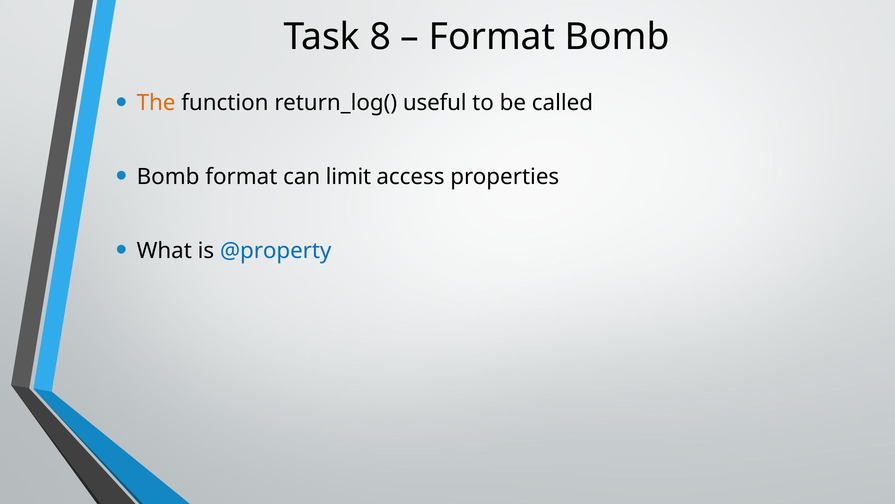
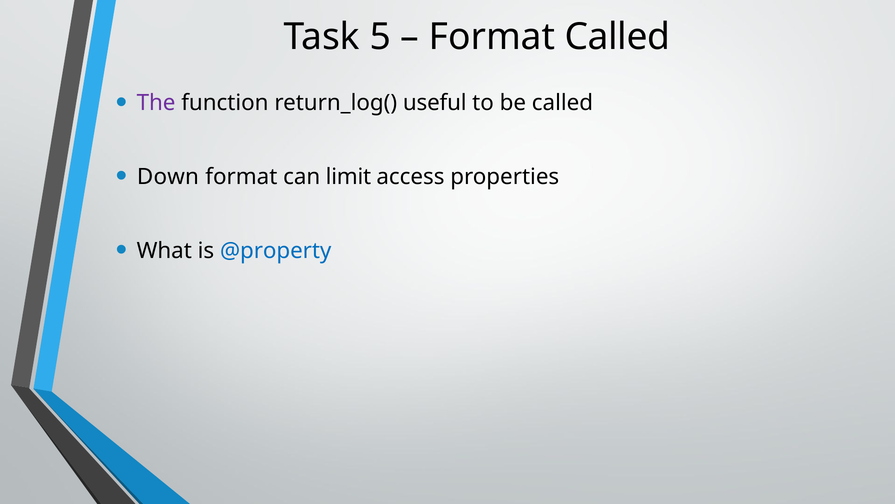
8: 8 -> 5 (380, 37)
Format Bomb: Bomb -> Called (617, 37)
The colour: orange -> purple (156, 103)
Bomb: Bomb -> Down (168, 177)
